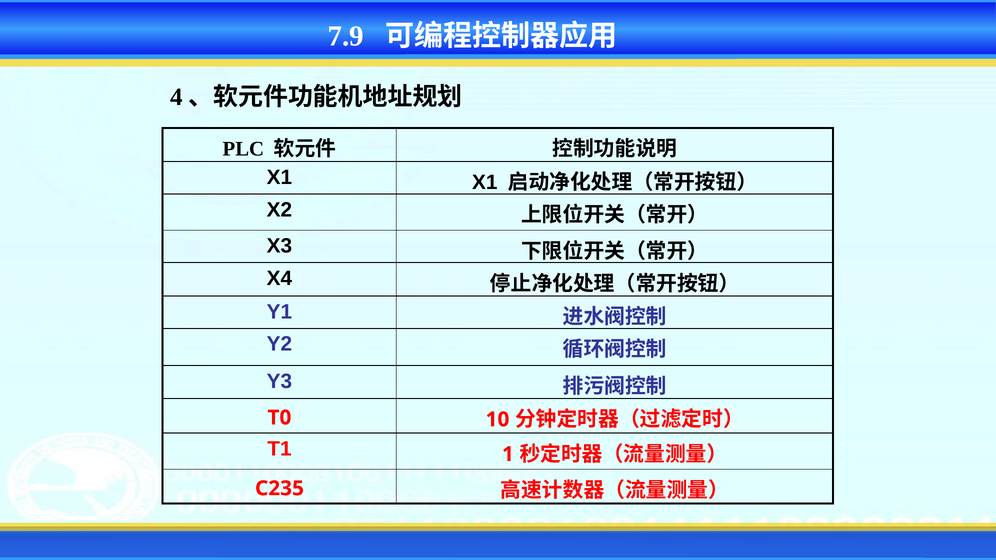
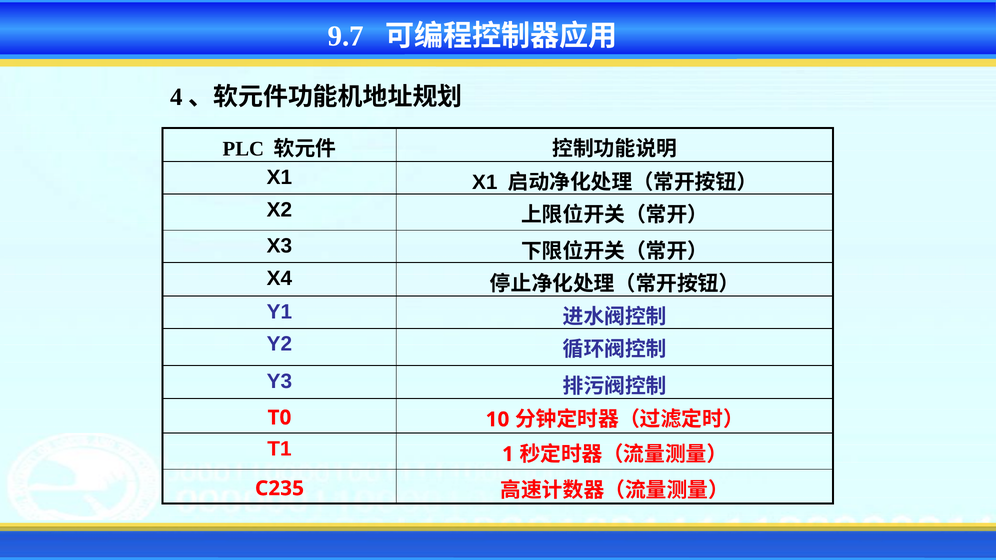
7.9: 7.9 -> 9.7 (346, 36)
